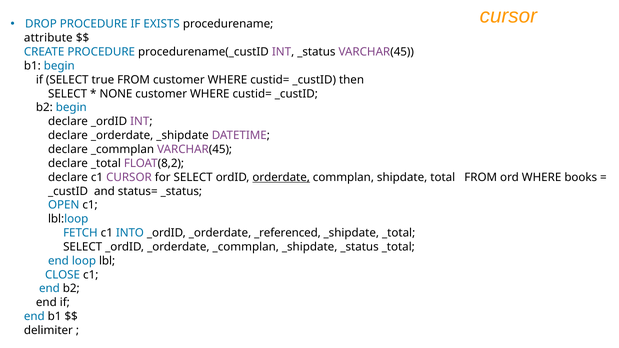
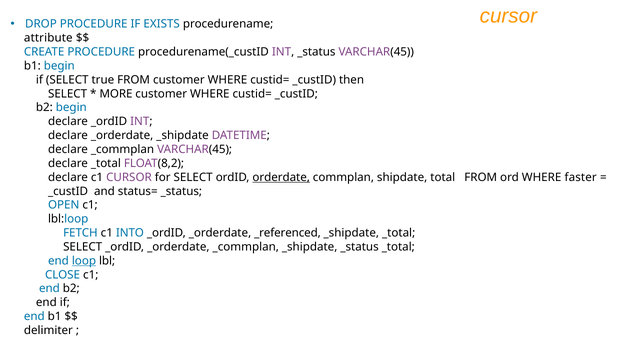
NONE: NONE -> MORE (116, 94)
books: books -> faster (581, 177)
loop underline: none -> present (84, 261)
